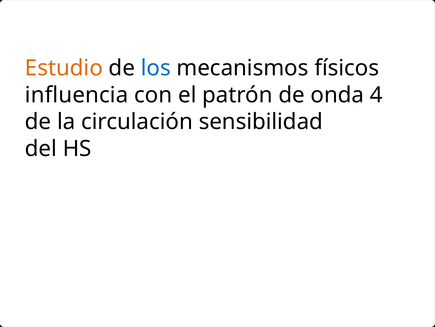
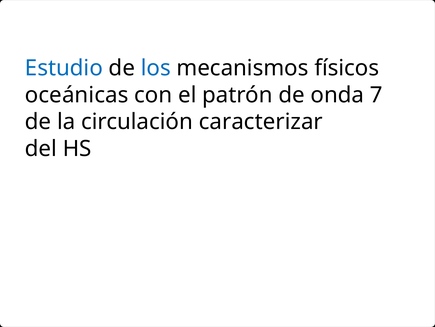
Estudio colour: orange -> blue (64, 68)
influencia: influencia -> oceánicas (77, 95)
4: 4 -> 7 (376, 95)
sensibilidad: sensibilidad -> caracterizar (261, 122)
